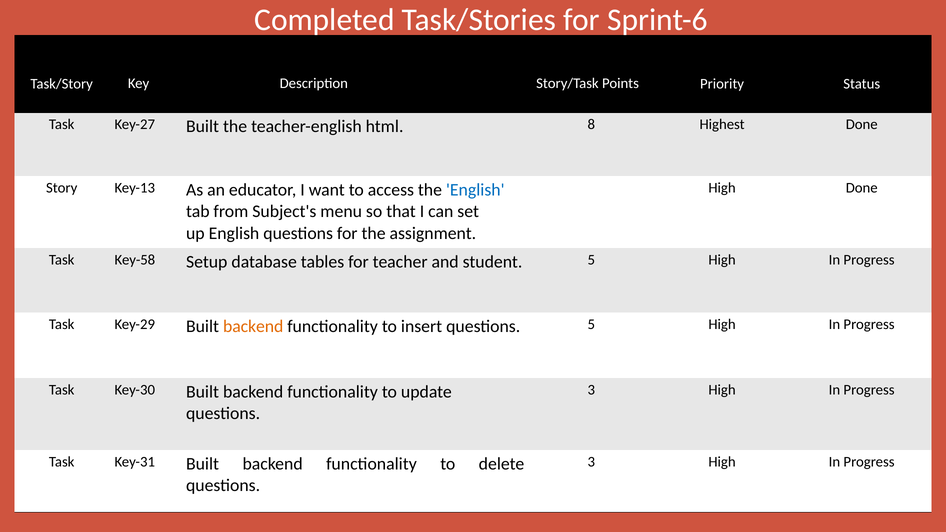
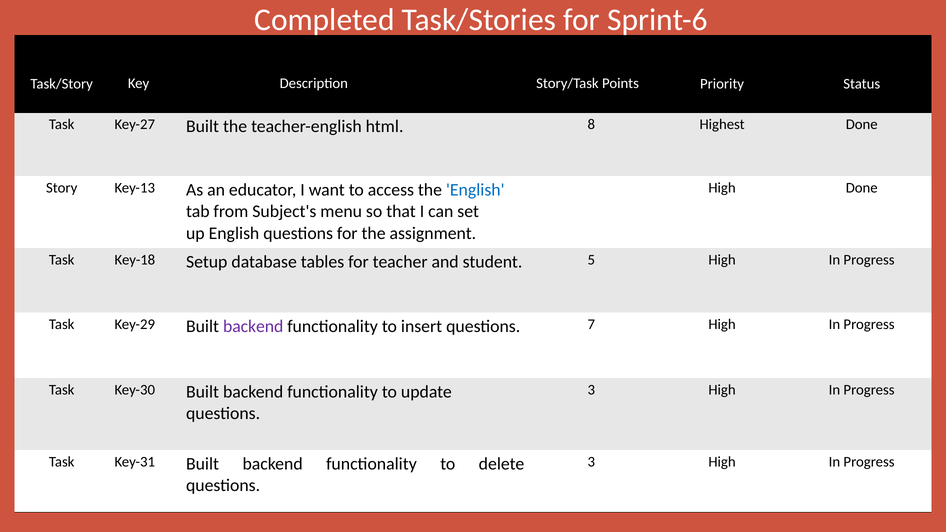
Key-58: Key-58 -> Key-18 (135, 260)
backend colour: orange -> purple (253, 326)
questions 5: 5 -> 7 (591, 325)
